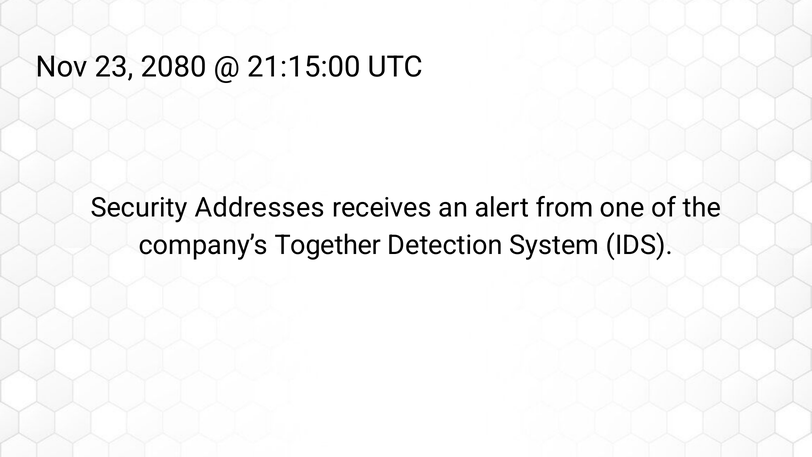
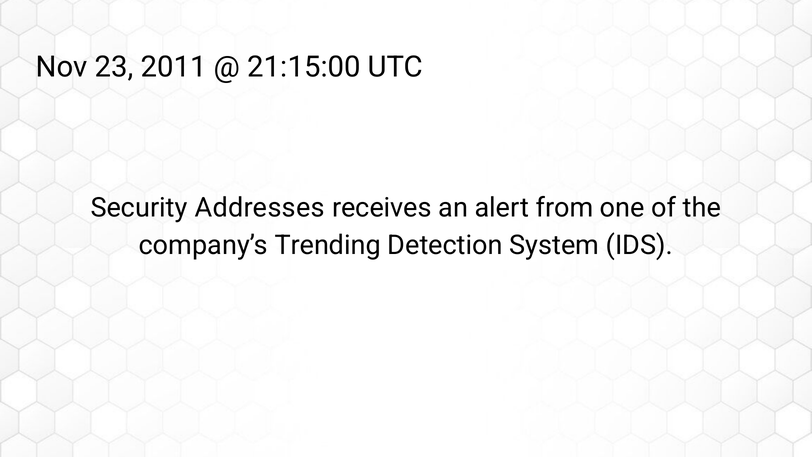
2080: 2080 -> 2011 (174, 67)
Together: Together -> Trending (328, 245)
